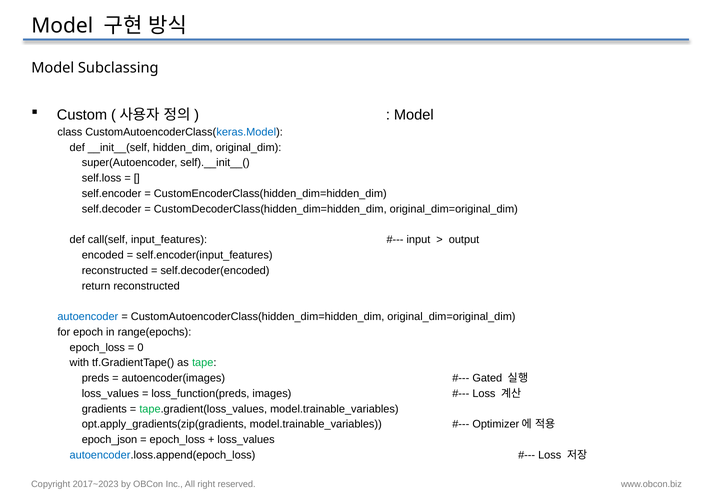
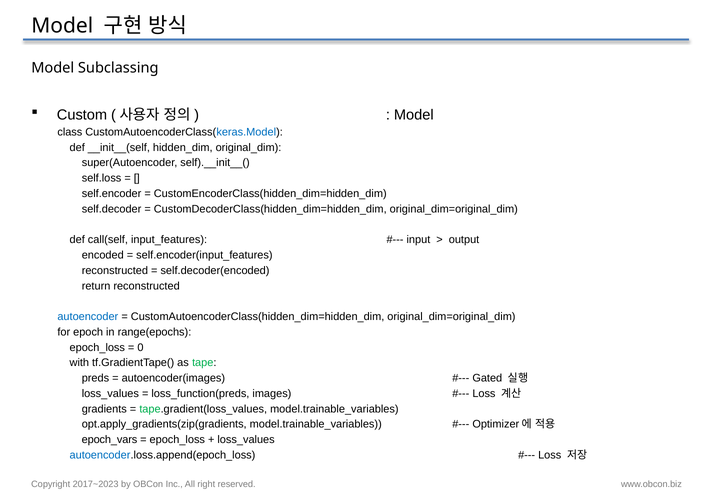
epoch_json: epoch_json -> epoch_vars (110, 439)
